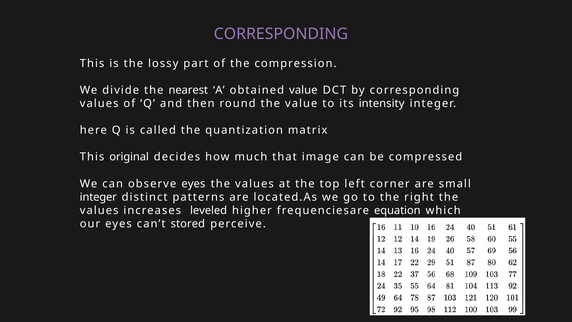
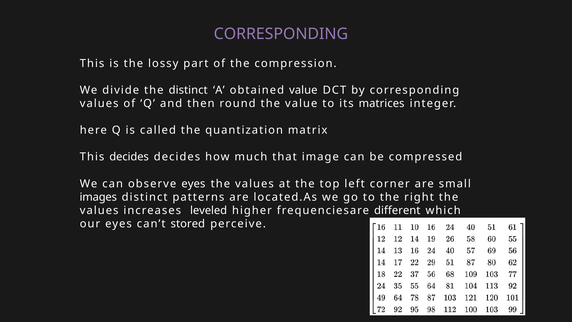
the nearest: nearest -> distinct (188, 90)
intensity: intensity -> matrices (382, 103)
This original: original -> decides (129, 157)
integer: integer -> images (98, 197)
equation: equation -> different (397, 210)
